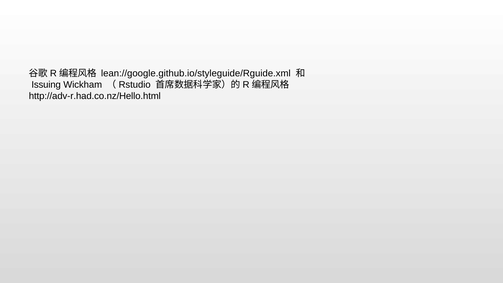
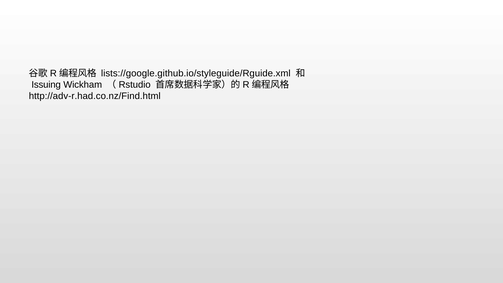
lean://google.github.io/styleguide/Rguide.xml: lean://google.github.io/styleguide/Rguide.xml -> lists://google.github.io/styleguide/Rguide.xml (196, 73)
http://adv-r.had.co.nz/Hello.html: http://adv-r.had.co.nz/Hello.html -> http://adv-r.had.co.nz/Find.html (95, 96)
